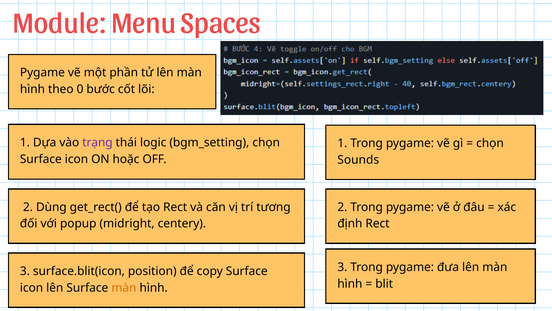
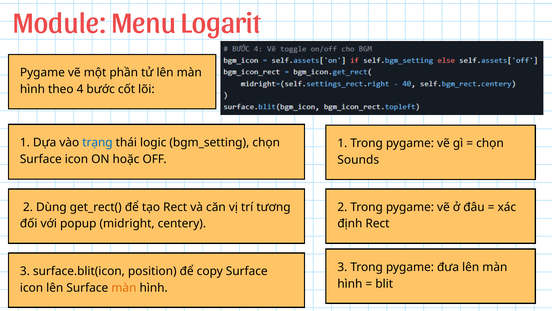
Spaces: Spaces -> Logarit (221, 23)
0: 0 -> 4 (80, 89)
trạng colour: purple -> blue (97, 142)
